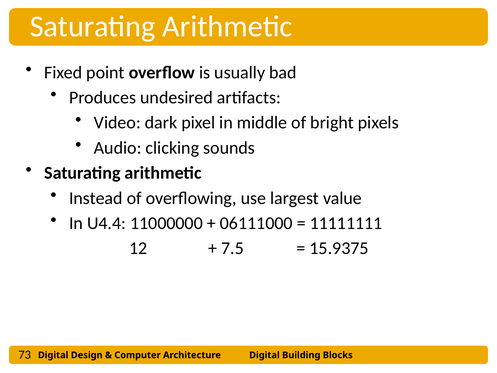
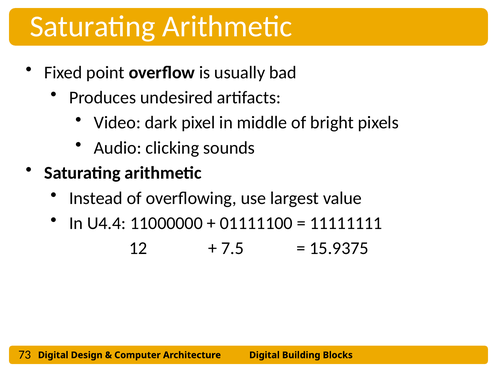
06111000: 06111000 -> 01111100 (256, 223)
